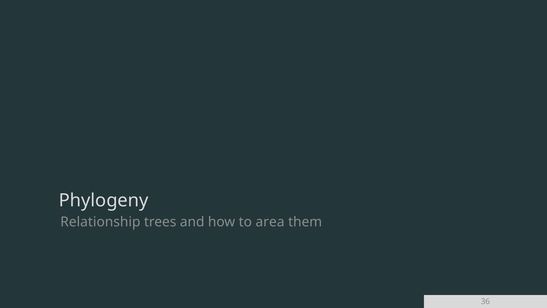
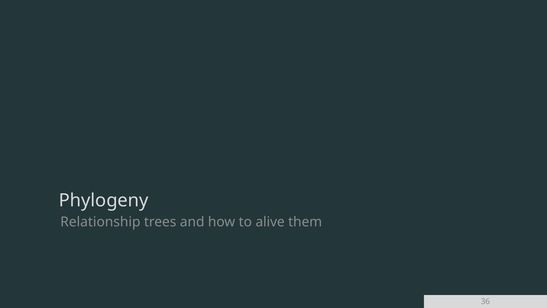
area: area -> alive (270, 222)
